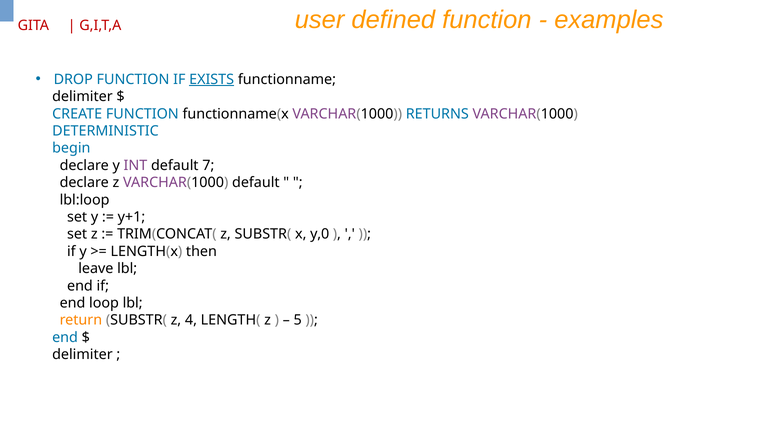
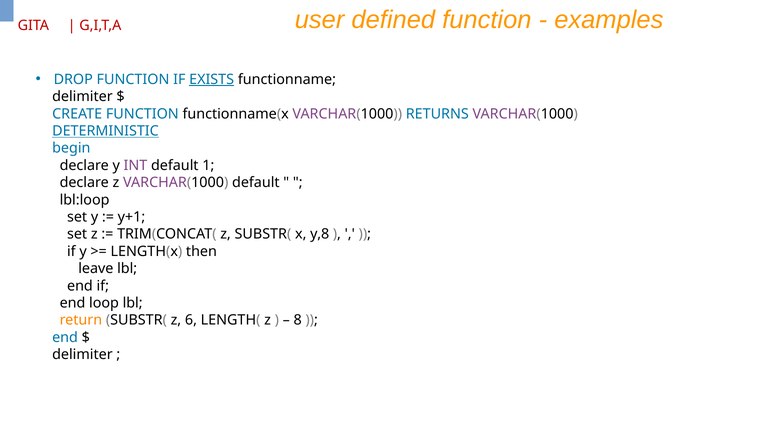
DETERMINISTIC underline: none -> present (105, 131)
7: 7 -> 1 (208, 166)
y,0: y,0 -> y,8 (320, 234)
4: 4 -> 6 (191, 320)
5: 5 -> 8 (298, 320)
